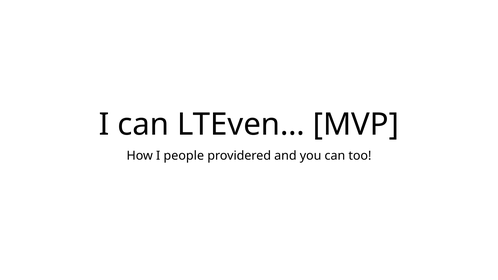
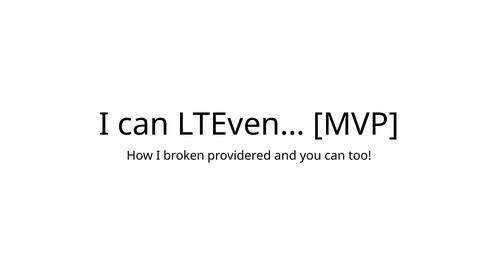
people: people -> broken (184, 156)
